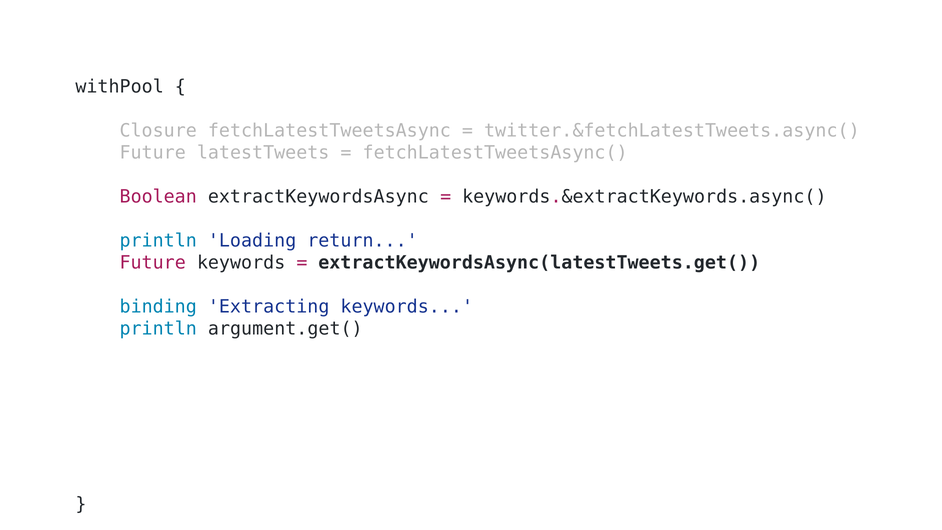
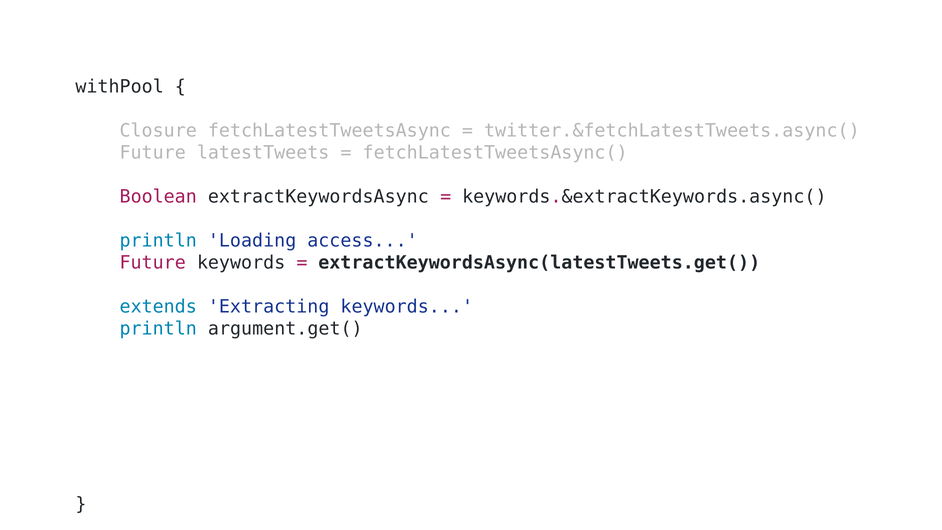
return: return -> access (362, 240)
binding: binding -> extends (158, 306)
